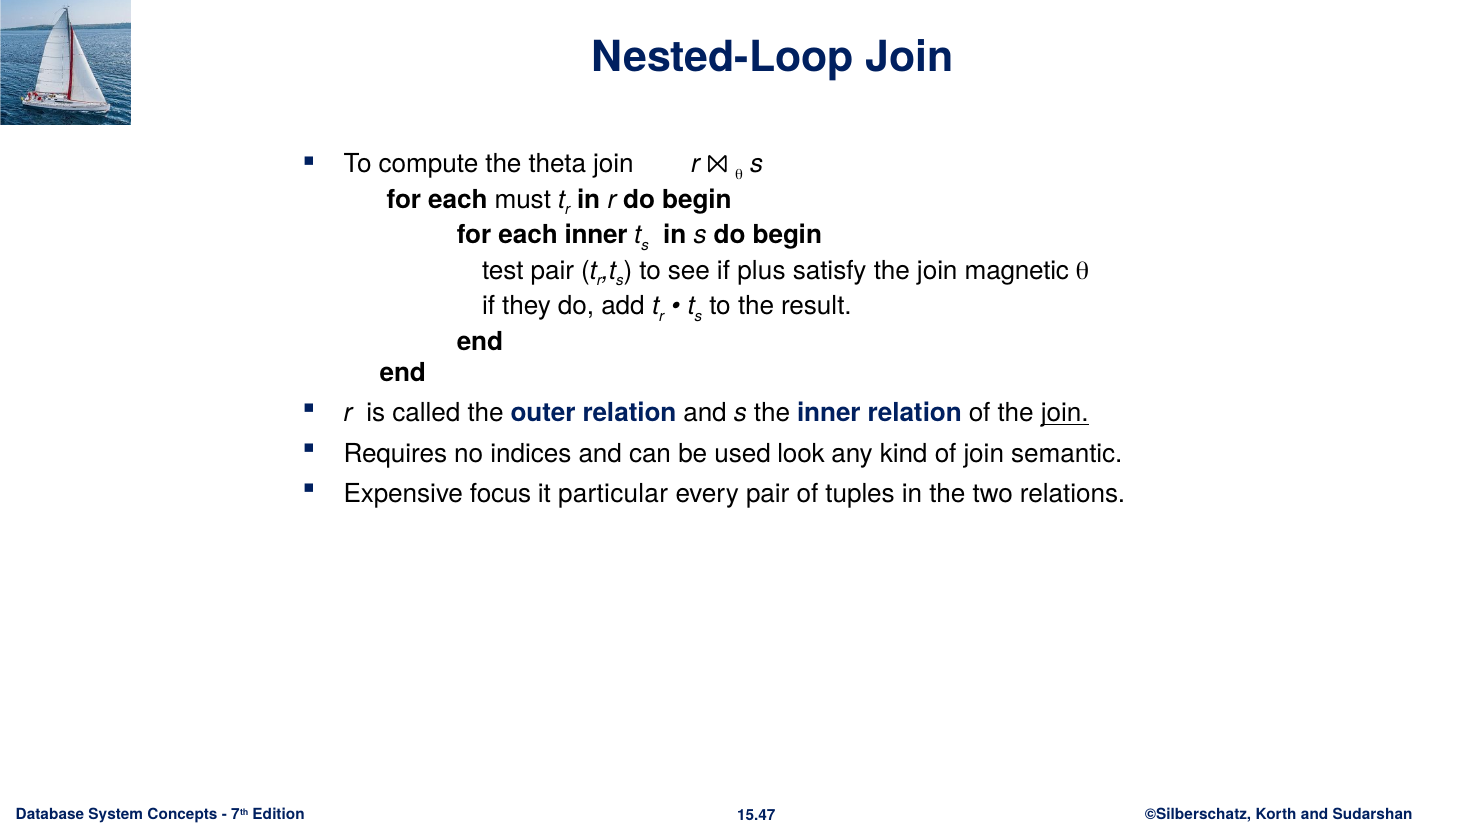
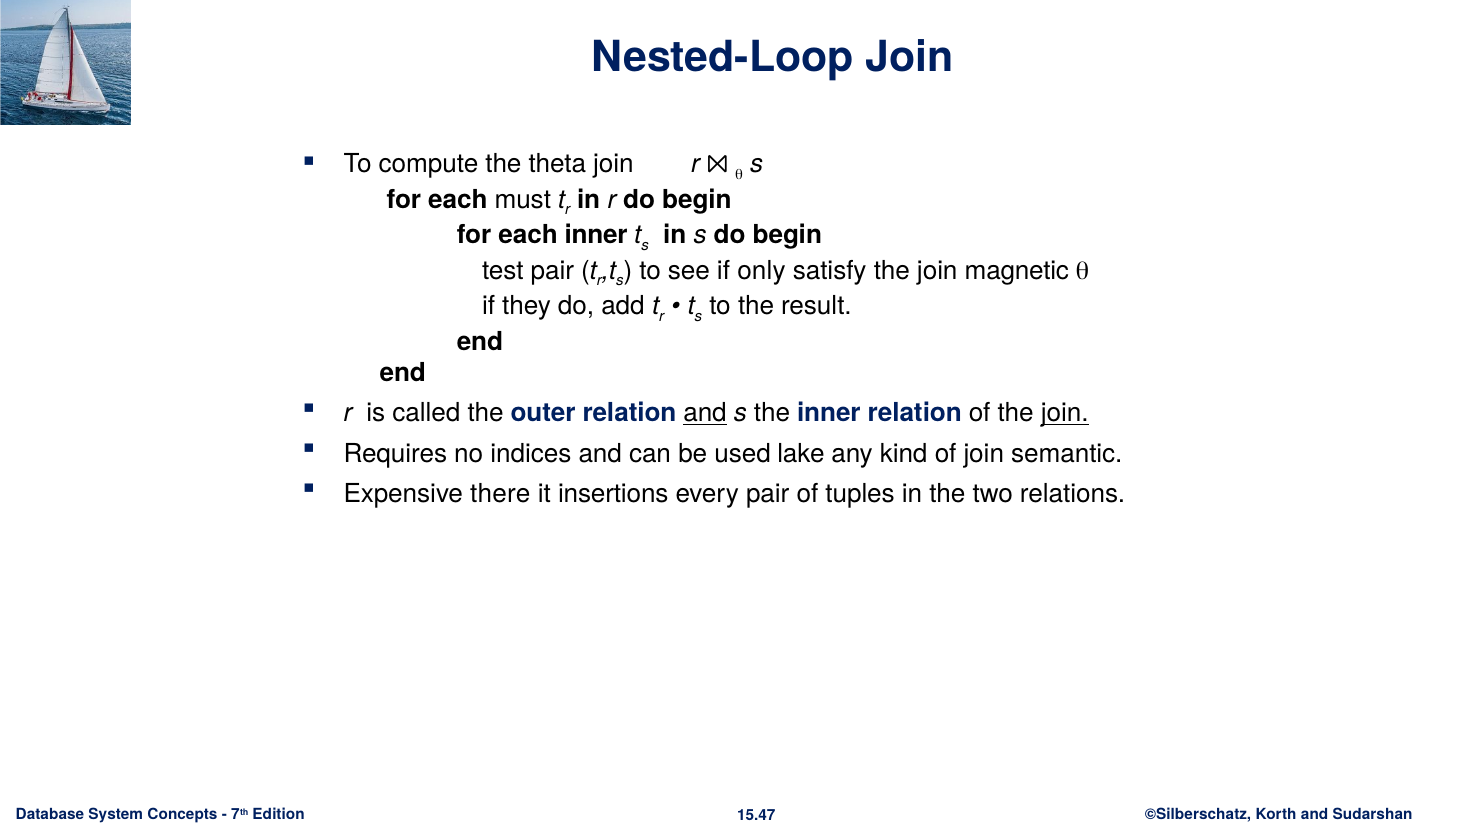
plus: plus -> only (762, 271)
and underline: none -> present (705, 413)
look: look -> lake (801, 454)
focus: focus -> there (500, 494)
particular: particular -> insertions (613, 494)
